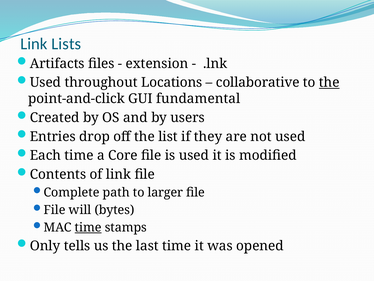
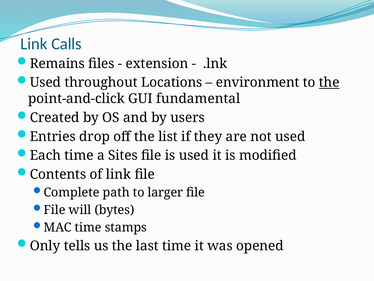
Lists: Lists -> Calls (66, 44)
Artifacts: Artifacts -> Remains (57, 63)
collaborative: collaborative -> environment (258, 82)
Core: Core -> Sites (123, 155)
time underline: present -> none (88, 227)
